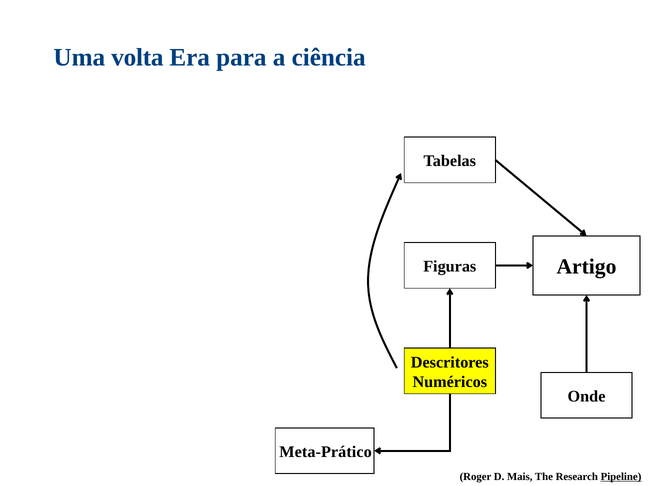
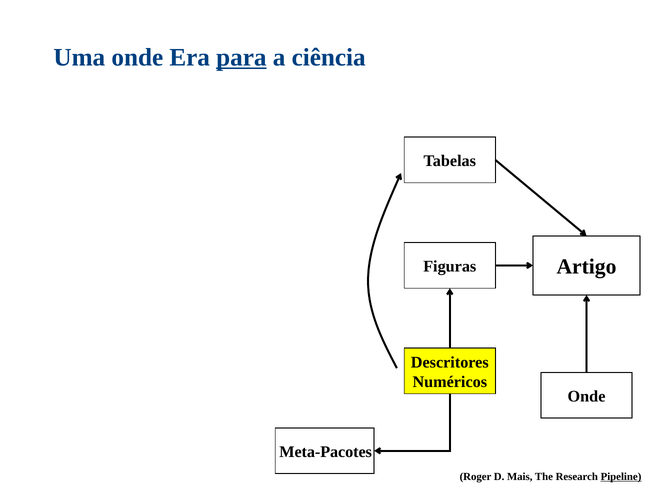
Uma volta: volta -> onde (137, 58)
para underline: none -> present (241, 58)
Meta-Prático: Meta-Prático -> Meta-Pacotes (326, 452)
